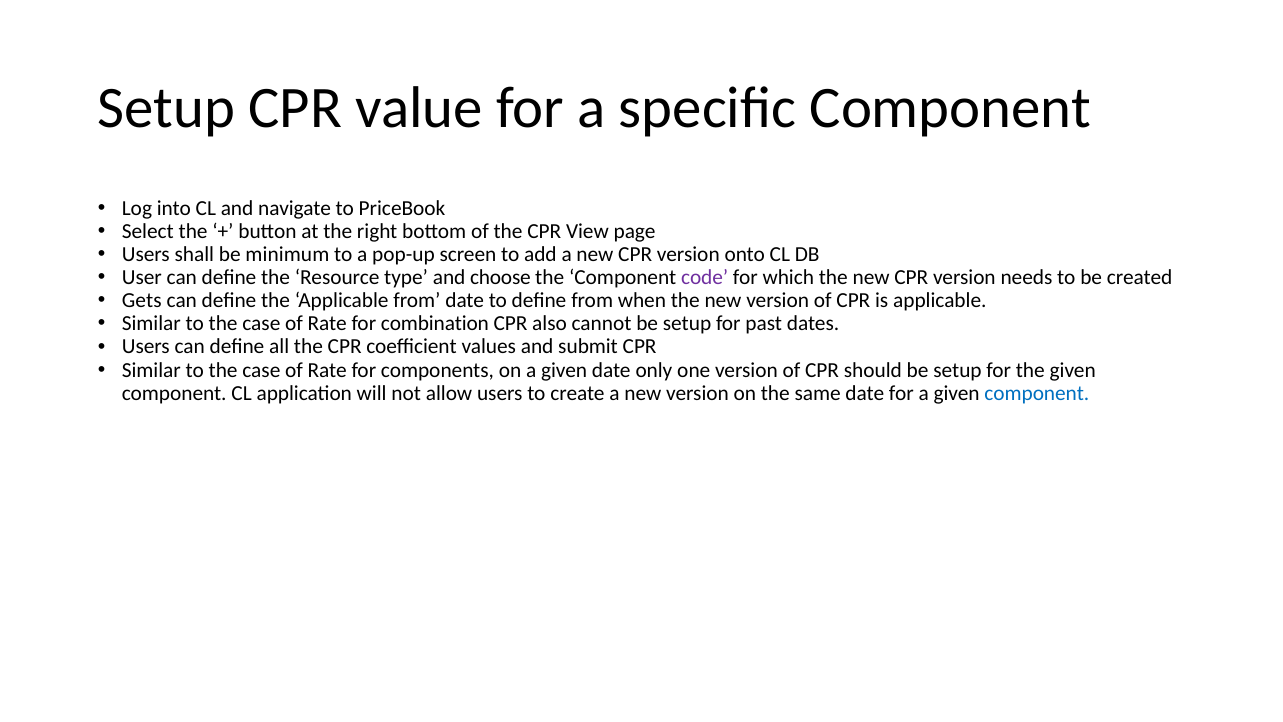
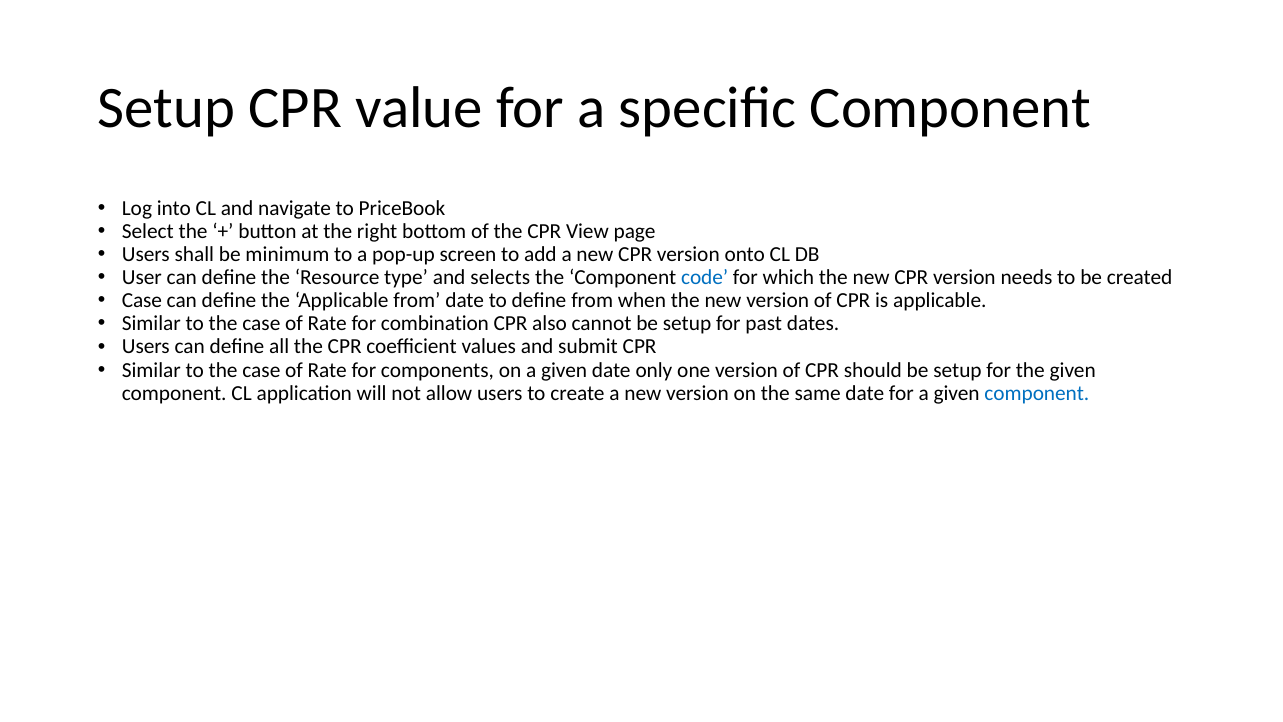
choose: choose -> selects (500, 278)
code colour: purple -> blue (705, 278)
Gets: Gets -> Case (142, 301)
